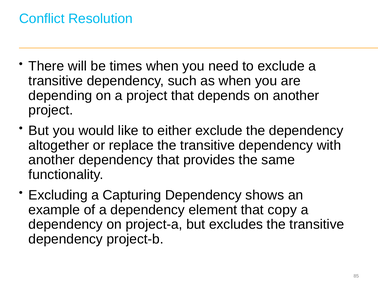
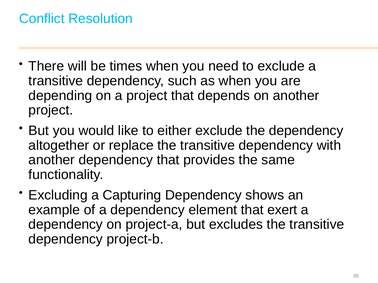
copy: copy -> exert (282, 210)
